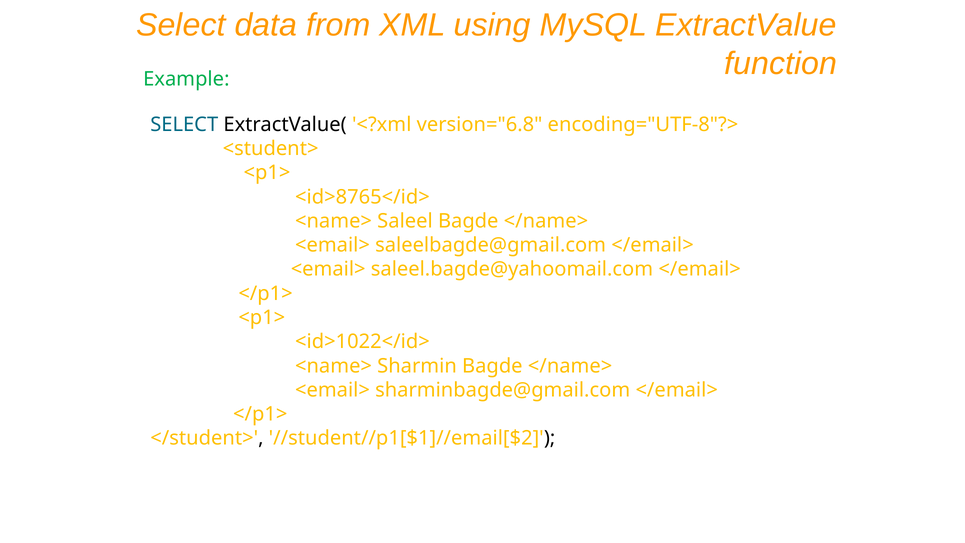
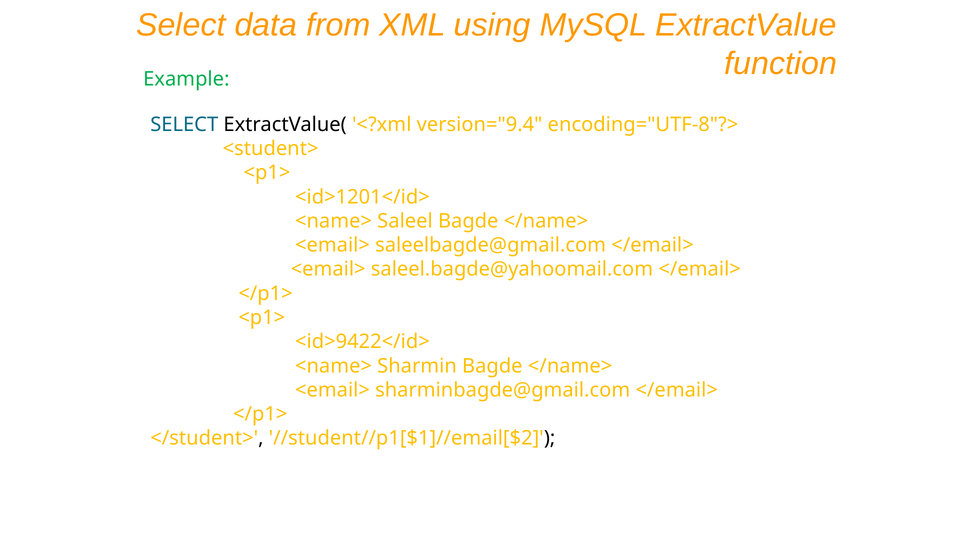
version="6.8: version="6.8 -> version="9.4 (480, 124)
<id>8765</id>: <id>8765</id> -> <id>1201</id> (362, 197)
<id>1022</id>: <id>1022</id> -> <id>9422</id> (362, 342)
